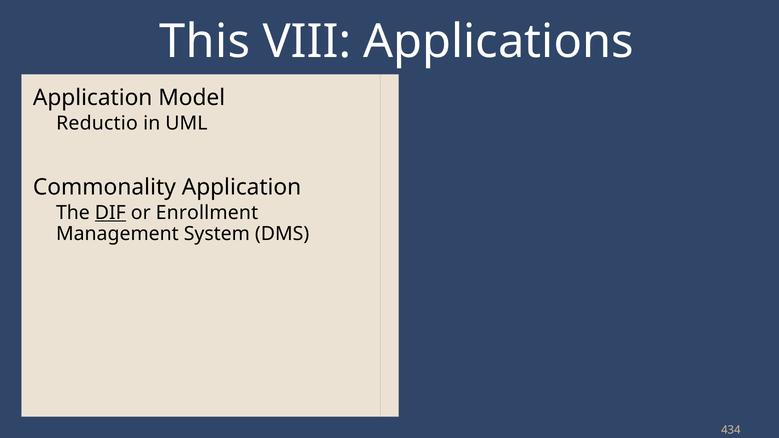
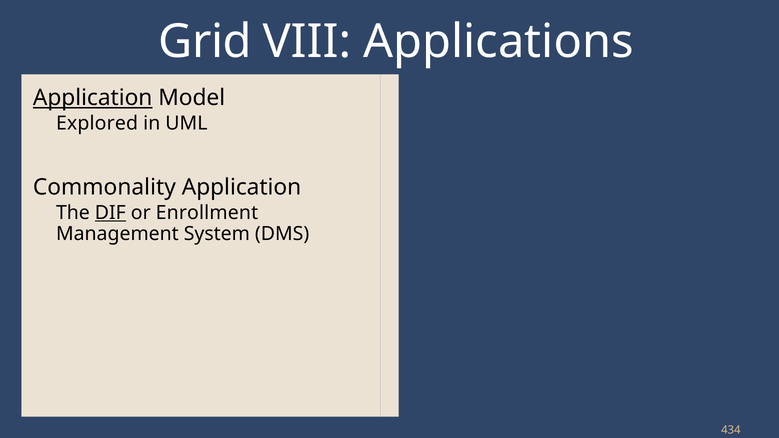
This: This -> Grid (205, 42)
Application underline: none -> present (93, 98)
Reductio: Reductio -> Explored (97, 123)
